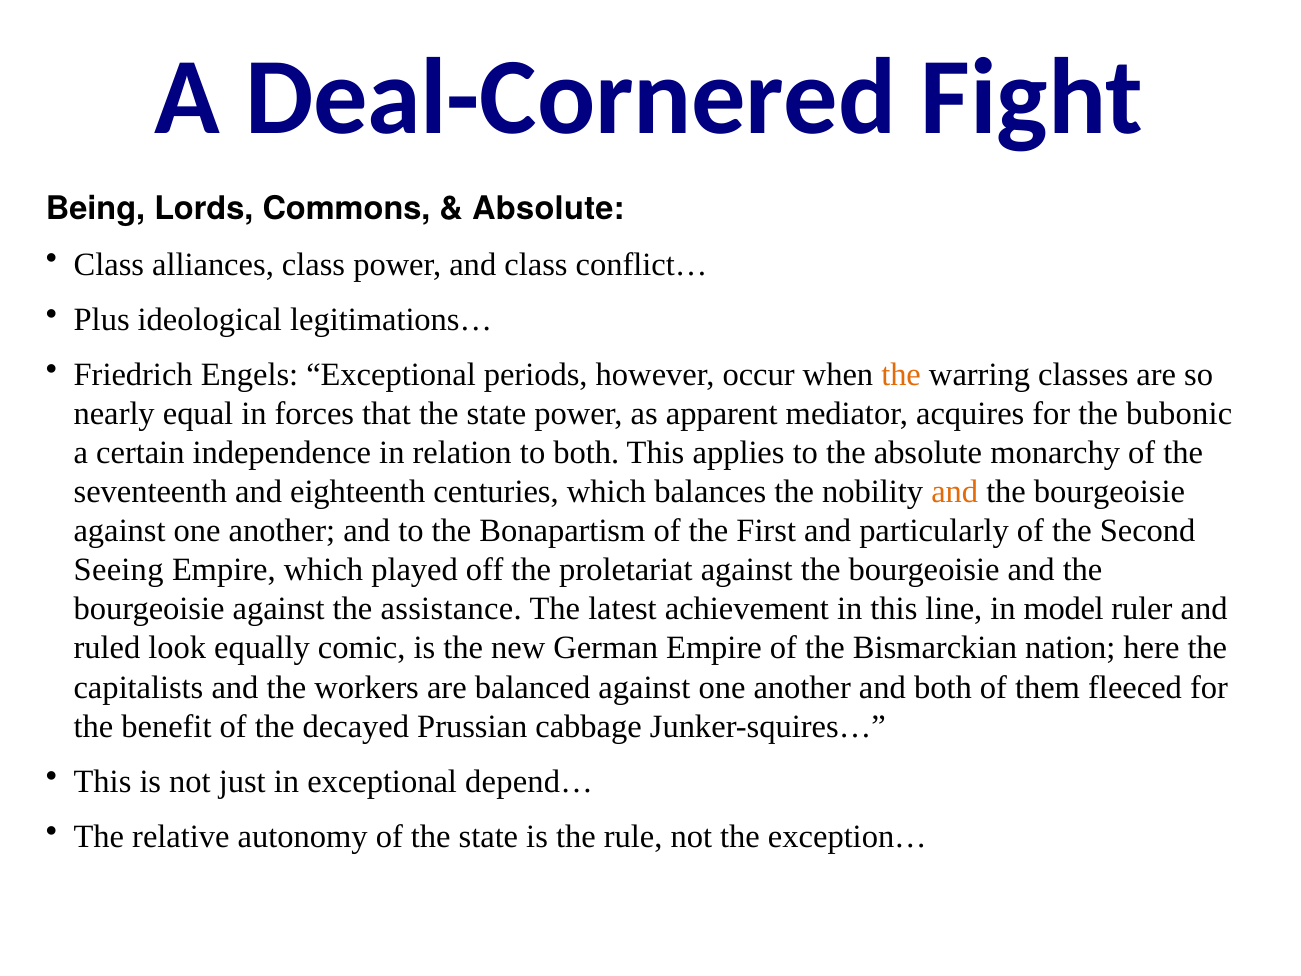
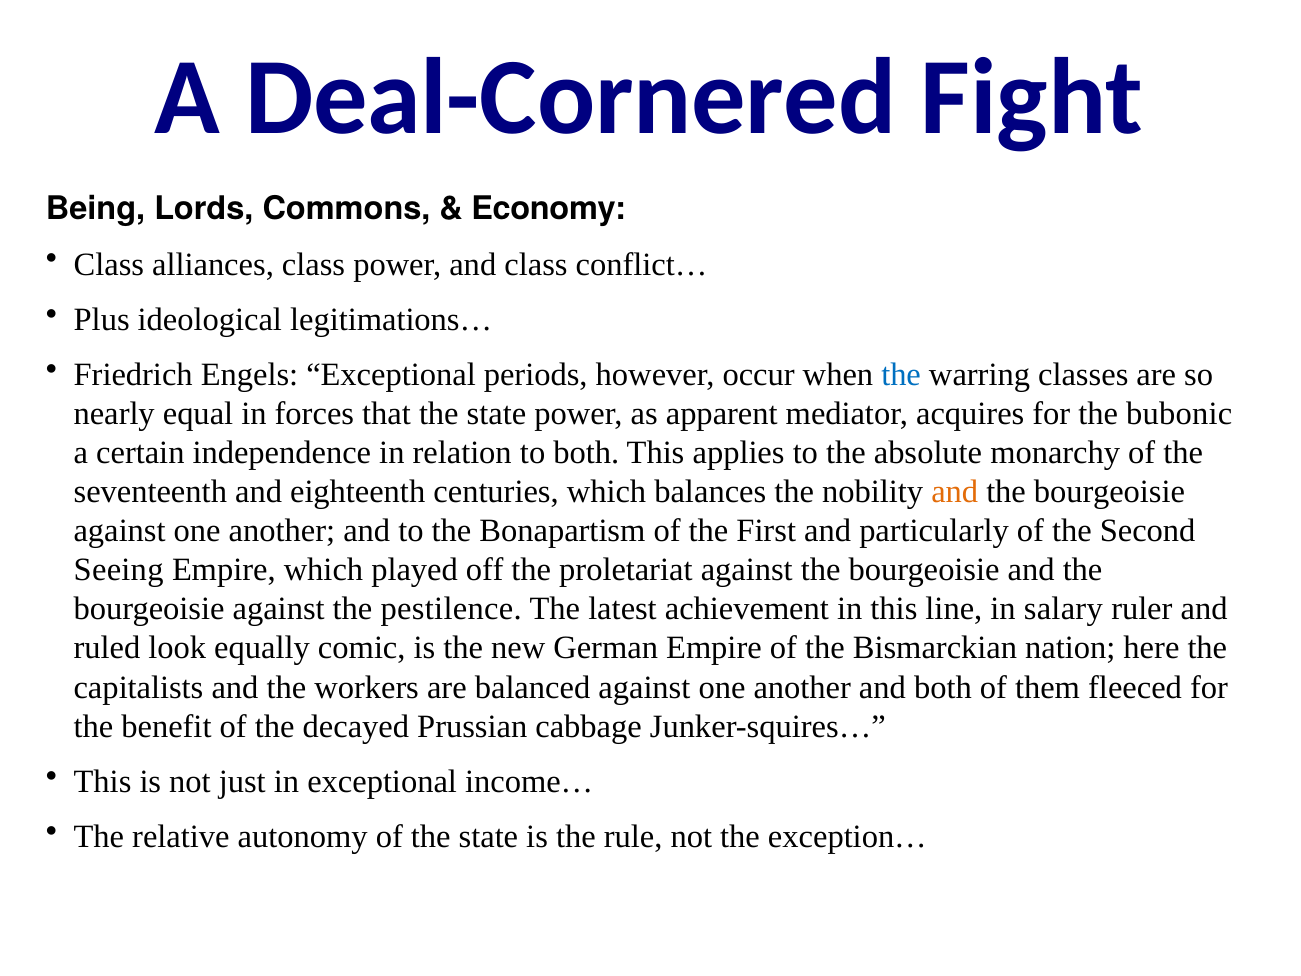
Absolute: Absolute -> Economy (549, 209)
the colour: orange -> blue (901, 375)
assistance: assistance -> pestilence (451, 609)
model: model -> salary (1063, 609)
depend…: depend… -> income… (529, 781)
